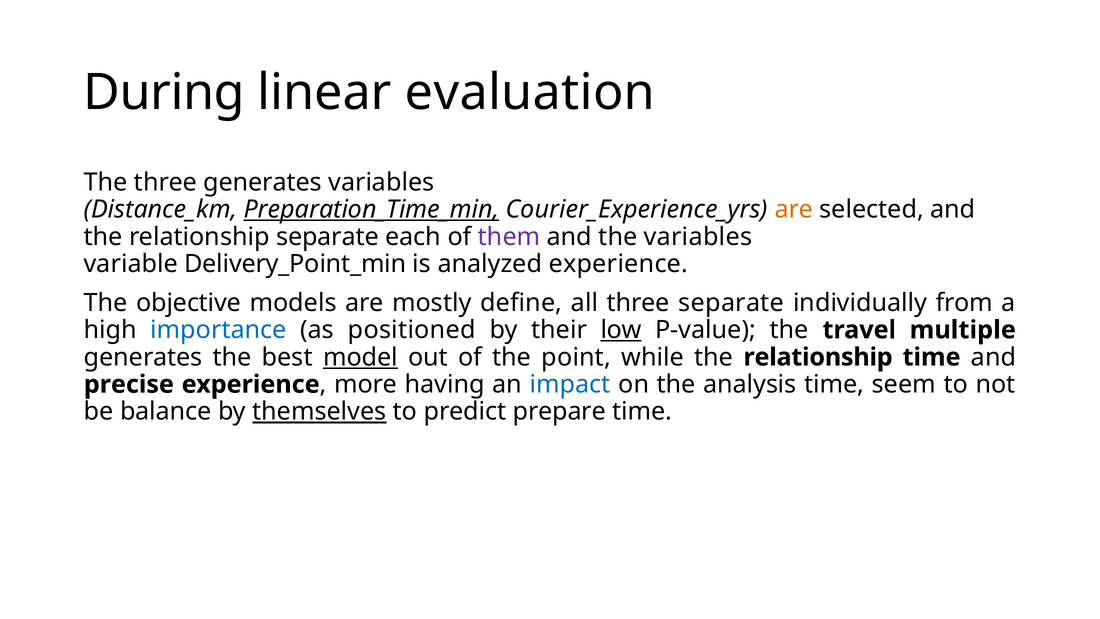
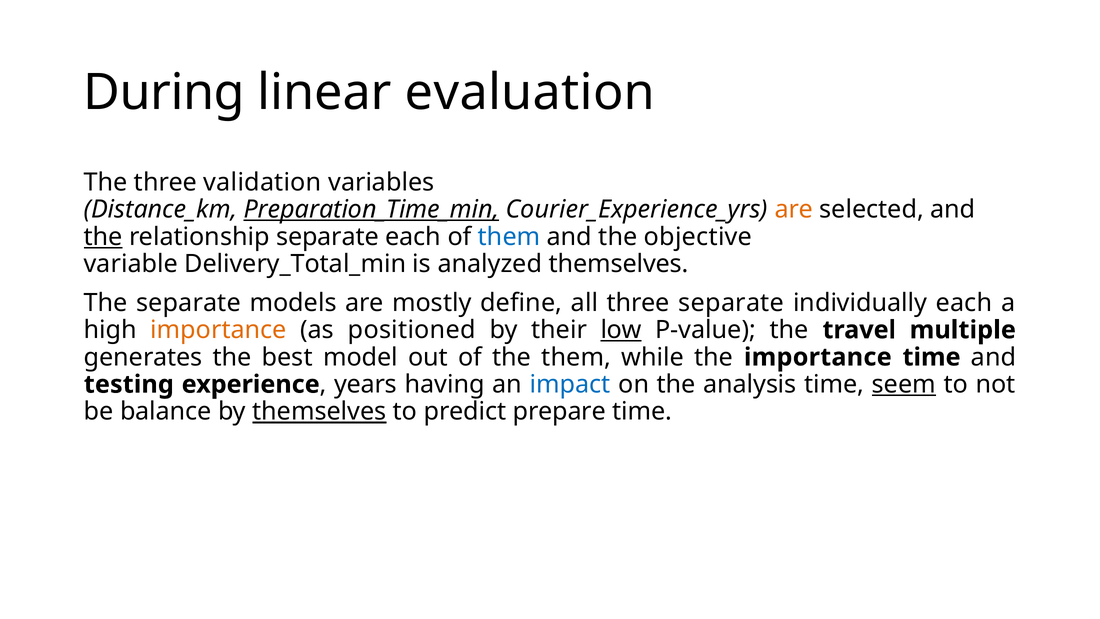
three generates: generates -> validation (262, 182)
the underline: none -> present (103, 237)
them colour: purple -> blue (509, 237)
the variables: variables -> objective (698, 237)
Delivery_Point_min: Delivery_Point_min -> Delivery_Total_min (295, 264)
analyzed experience: experience -> themselves (619, 264)
The objective: objective -> separate (189, 303)
individually from: from -> each (964, 303)
importance colour: blue -> orange (219, 330)
model underline: present -> none (360, 357)
the point: point -> them (576, 357)
while the relationship: relationship -> importance (818, 357)
precise: precise -> testing (129, 384)
more: more -> years (366, 384)
seem underline: none -> present (904, 384)
